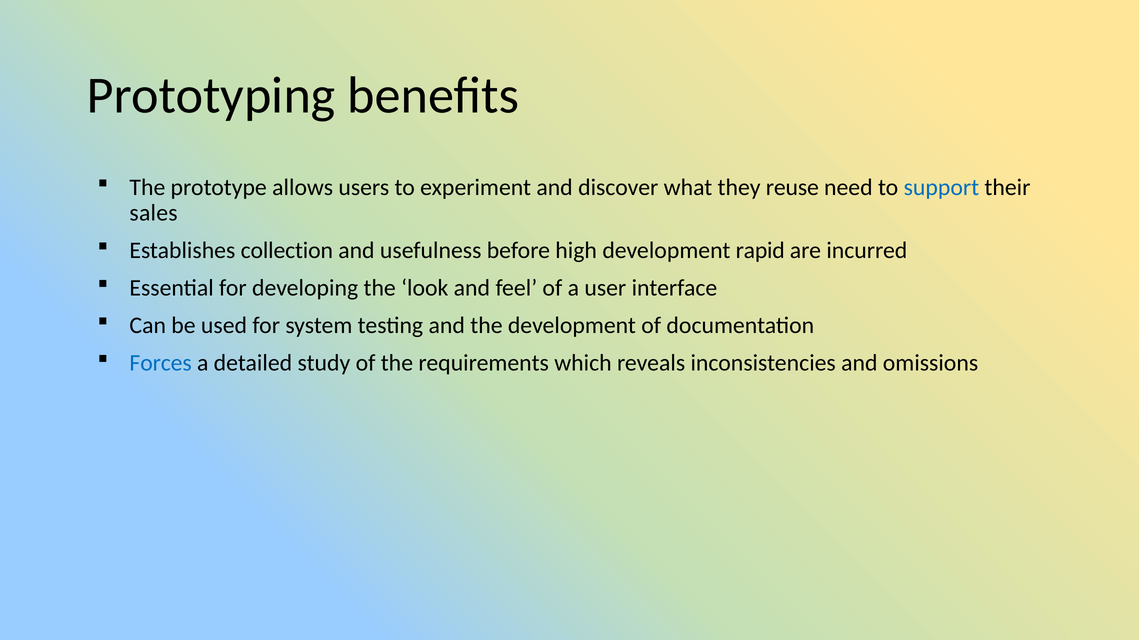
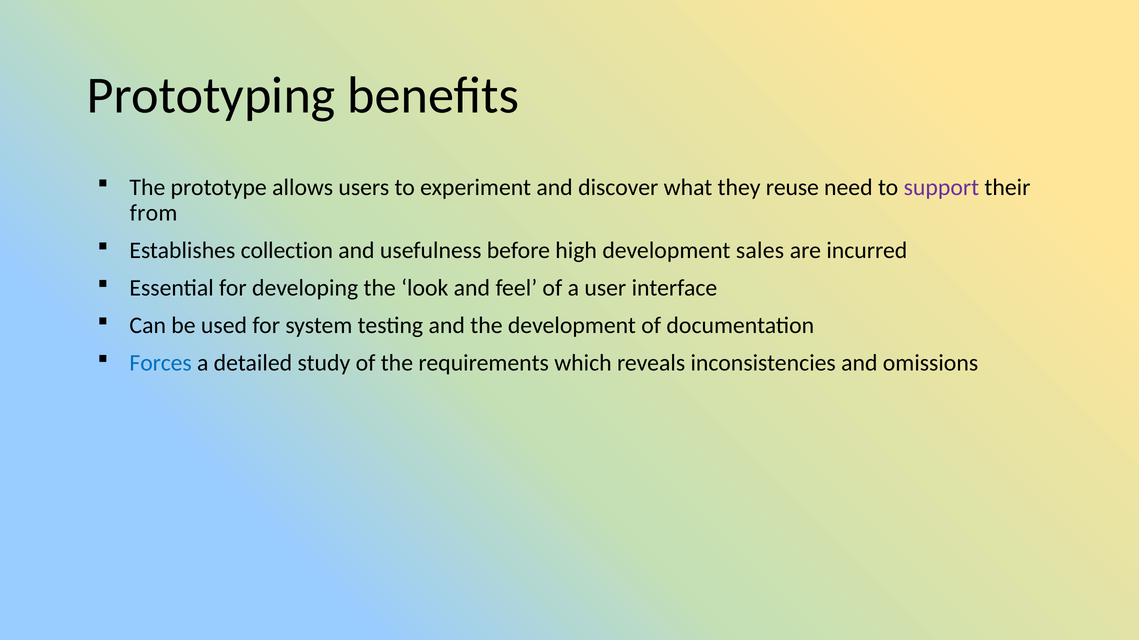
support colour: blue -> purple (941, 187)
sales: sales -> from (154, 213)
rapid: rapid -> sales (760, 251)
